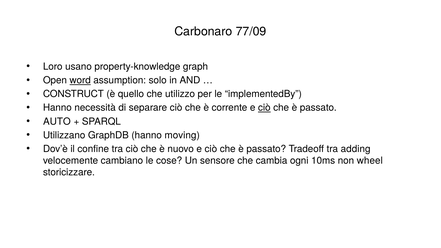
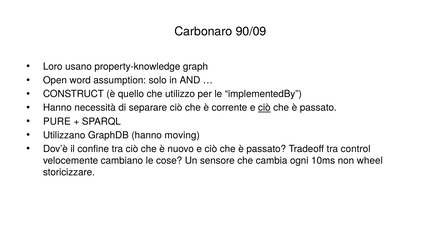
77/09: 77/09 -> 90/09 (251, 31)
word underline: present -> none (80, 80)
AUTO: AUTO -> PURE (57, 122)
adding: adding -> control (356, 149)
